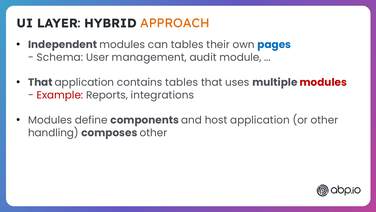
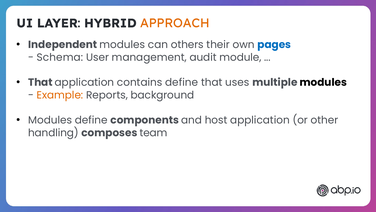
can tables: tables -> others (187, 45)
contains tables: tables -> define (182, 82)
modules colour: red -> black (323, 82)
Example colour: red -> orange (60, 95)
integrations: integrations -> background (162, 95)
composes other: other -> team (153, 132)
